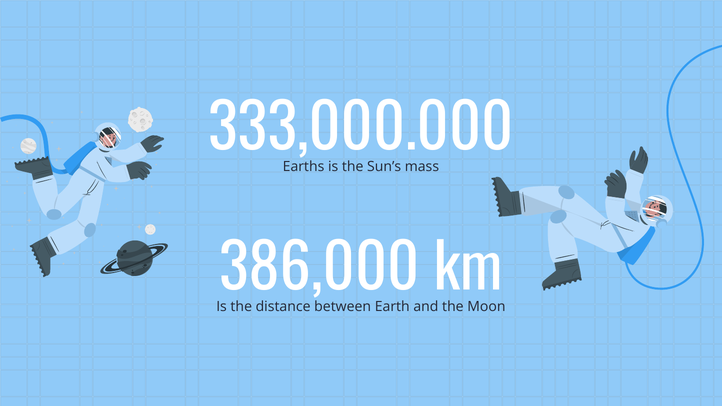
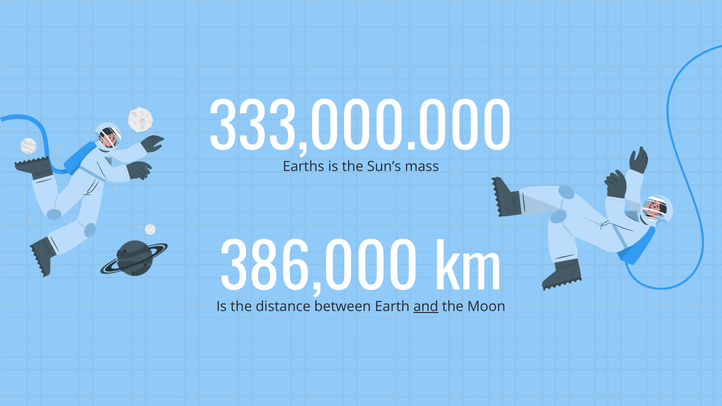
and underline: none -> present (426, 307)
